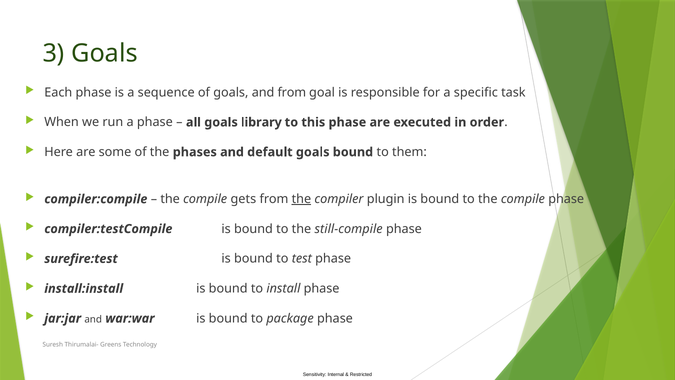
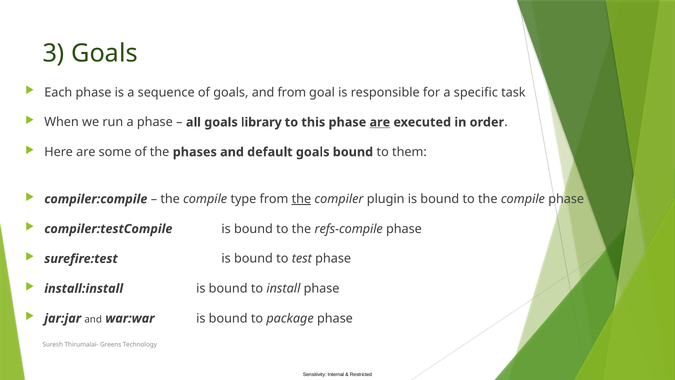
are underline: none -> present (380, 122)
gets: gets -> type (243, 199)
still-compile: still-compile -> refs-compile (349, 229)
